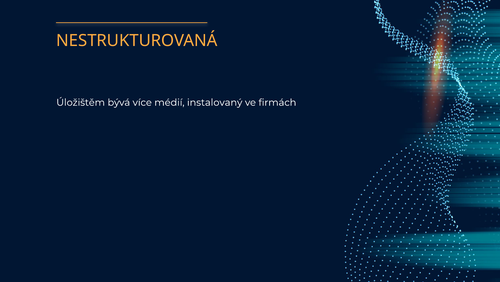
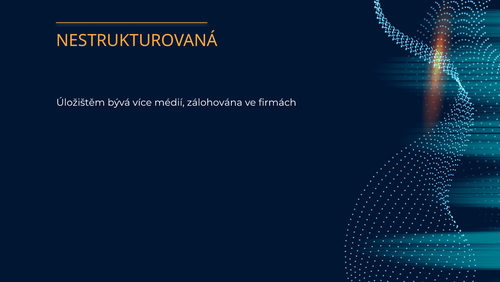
instalovaný: instalovaný -> zálohována (215, 102)
